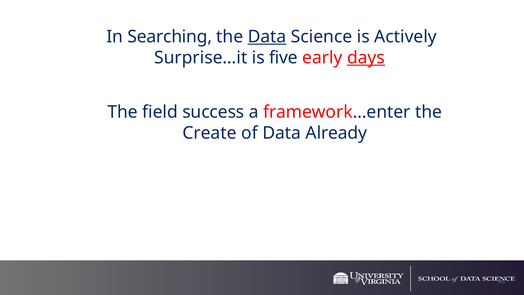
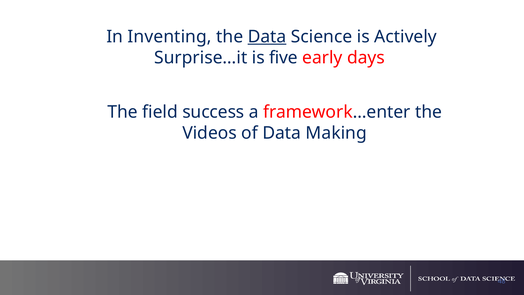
Searching: Searching -> Inventing (170, 37)
days underline: present -> none (366, 58)
Create: Create -> Videos (210, 133)
Already: Already -> Making (336, 133)
